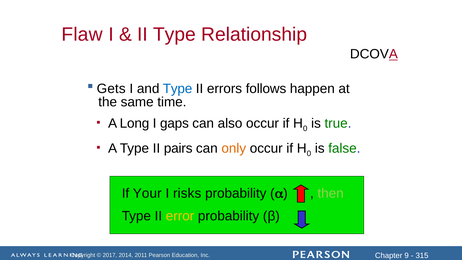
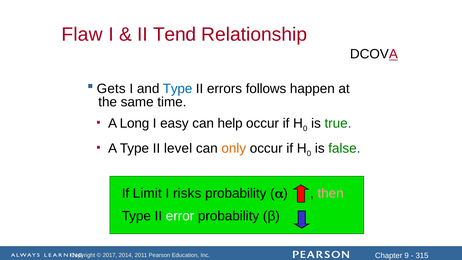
II Type: Type -> Tend (175, 34)
gaps: gaps -> easy (174, 123)
also: also -> help (230, 123)
pairs: pairs -> level (178, 148)
Your: Your -> Limit (147, 193)
then colour: light green -> pink (331, 193)
error colour: yellow -> white (180, 216)
